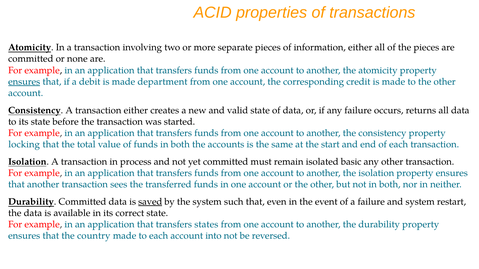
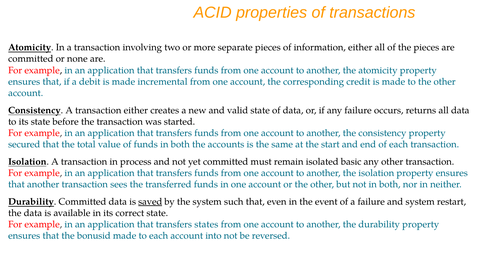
ensures underline: present -> none (24, 82)
department: department -> incremental (163, 82)
locking: locking -> secured (24, 145)
country: country -> bonusid (94, 236)
